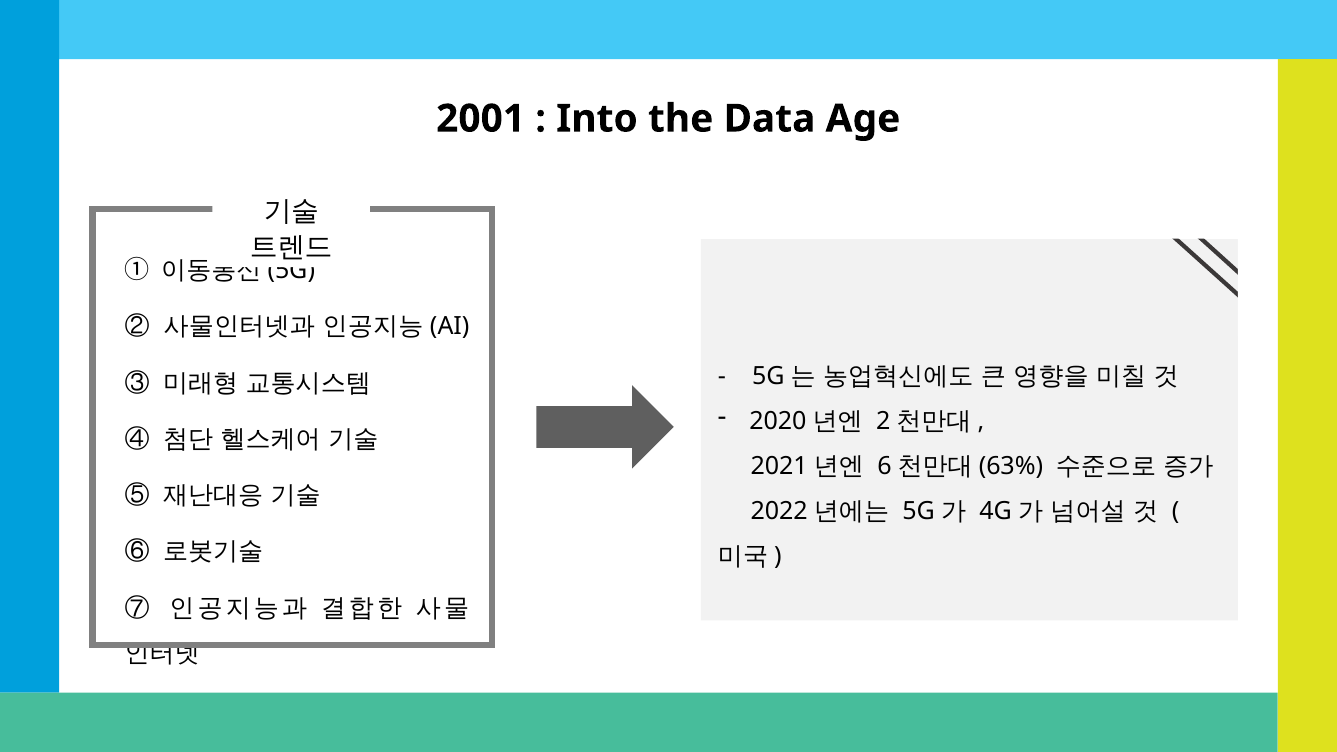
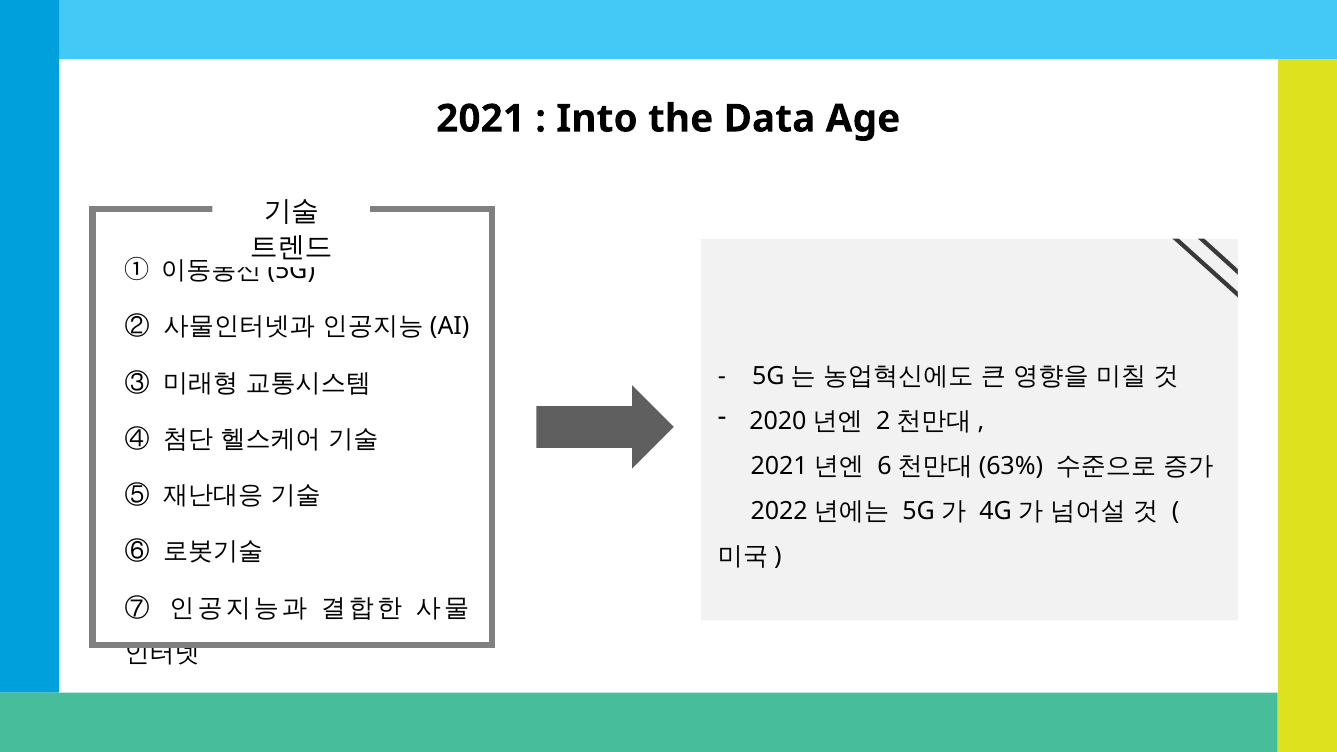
2001: 2001 -> 2021 (481, 119)
